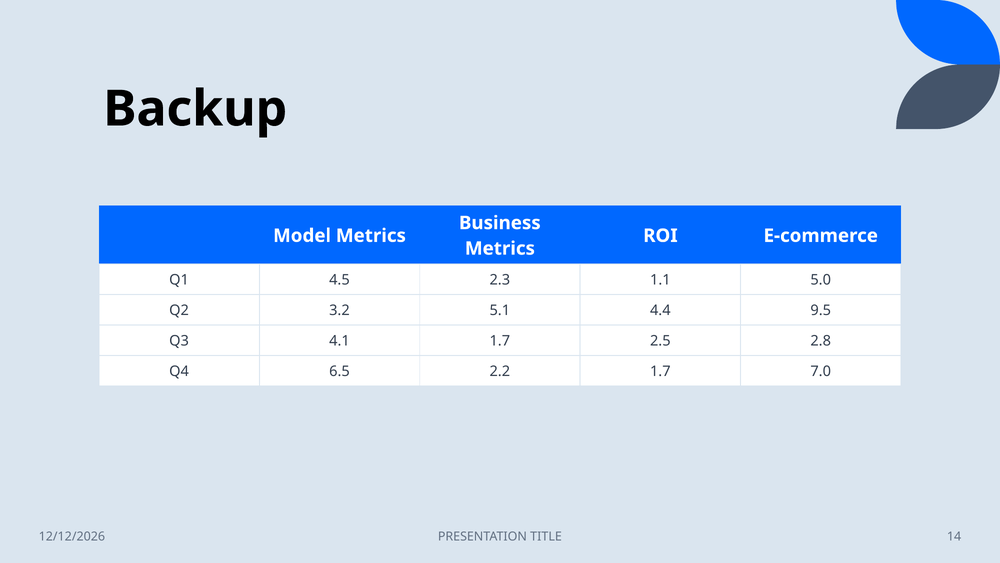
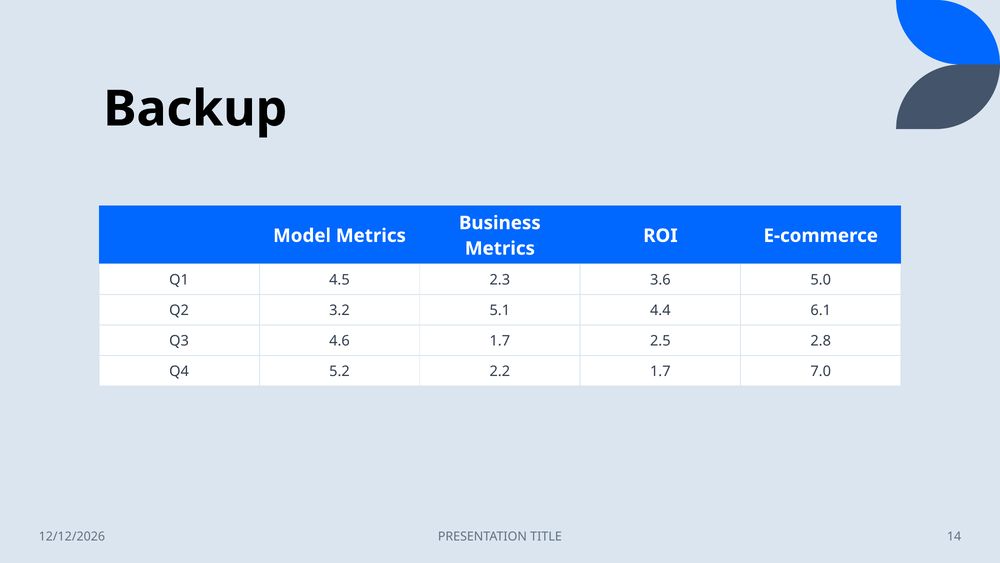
1.1: 1.1 -> 3.6 (660, 280)
9.5: 9.5 -> 6.1 (821, 310)
4.1: 4.1 -> 4.6 (339, 341)
6.5: 6.5 -> 5.2 (339, 371)
